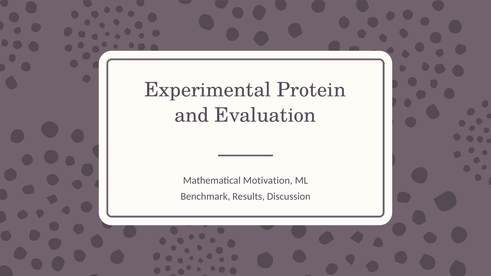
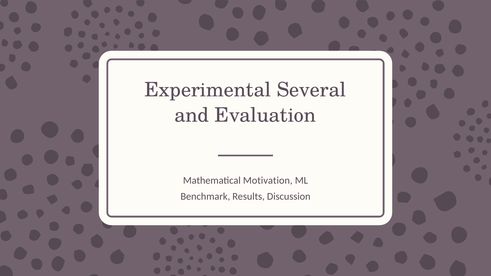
Protein: Protein -> Several (311, 90)
